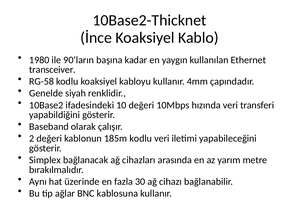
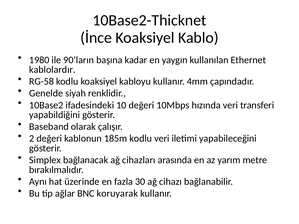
transceiver: transceiver -> kablolardır (52, 70)
kablosuna: kablosuna -> koruyarak (117, 194)
